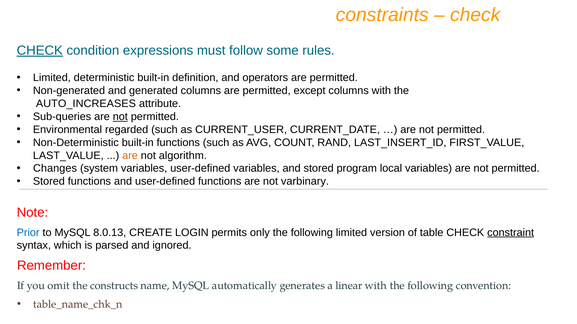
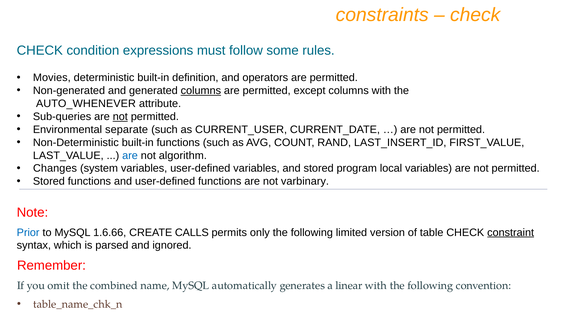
CHECK underline: present -> none (40, 51)
Limited: Limited -> Movies (52, 78)
columns underline: none -> present (201, 91)
AUTO_INCREASES: AUTO_INCREASES -> AUTO_WHENEVER (86, 104)
regarded: regarded -> separate (127, 130)
are colour: orange -> blue (130, 156)
8.0.13: 8.0.13 -> 1.6.66 (110, 233)
LOGIN: LOGIN -> CALLS (192, 233)
constructs: constructs -> combined (114, 286)
